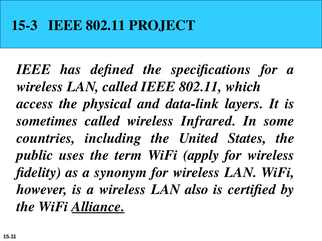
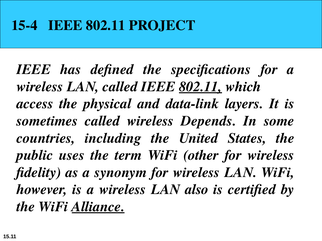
15-3: 15-3 -> 15-4 (24, 25)
802.11 underline: none -> present (200, 87)
Infrared: Infrared -> Depends (209, 121)
apply: apply -> other (201, 156)
